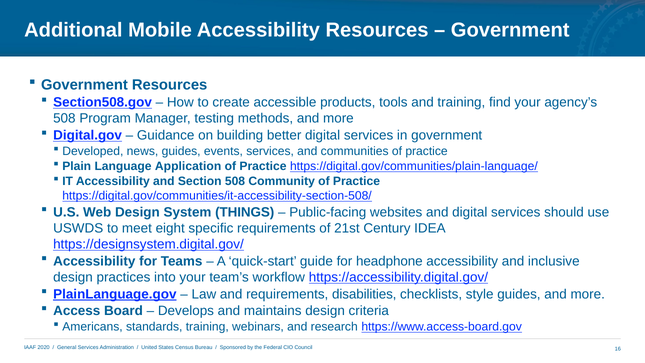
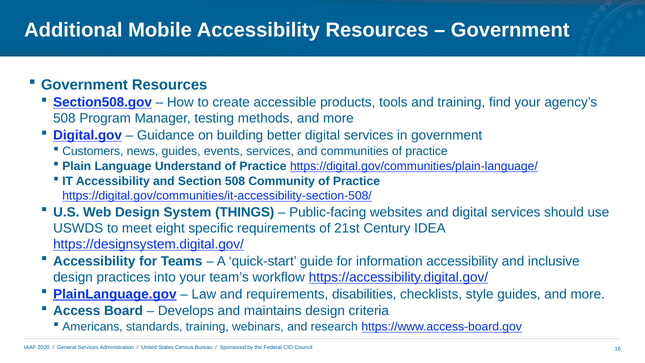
Developed: Developed -> Customers (93, 151)
Application: Application -> Understand (188, 166)
headphone: headphone -> information (389, 261)
